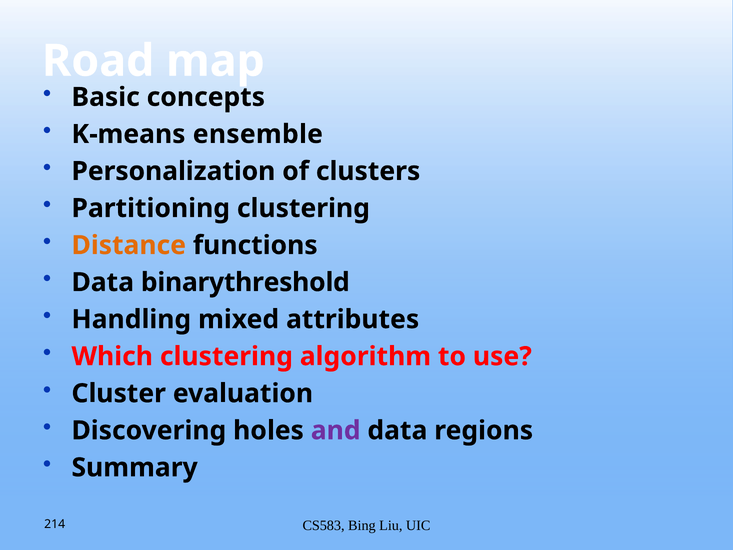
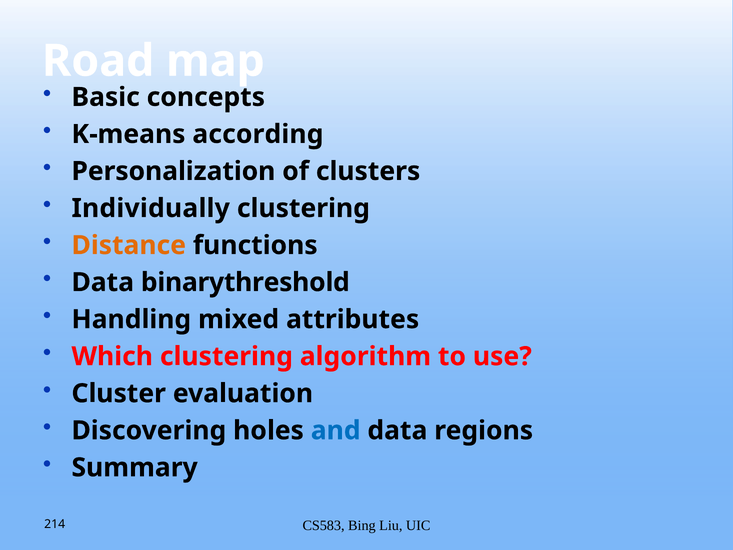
ensemble: ensemble -> according (258, 134)
Partitioning: Partitioning -> Individually (151, 208)
and colour: purple -> blue (336, 430)
